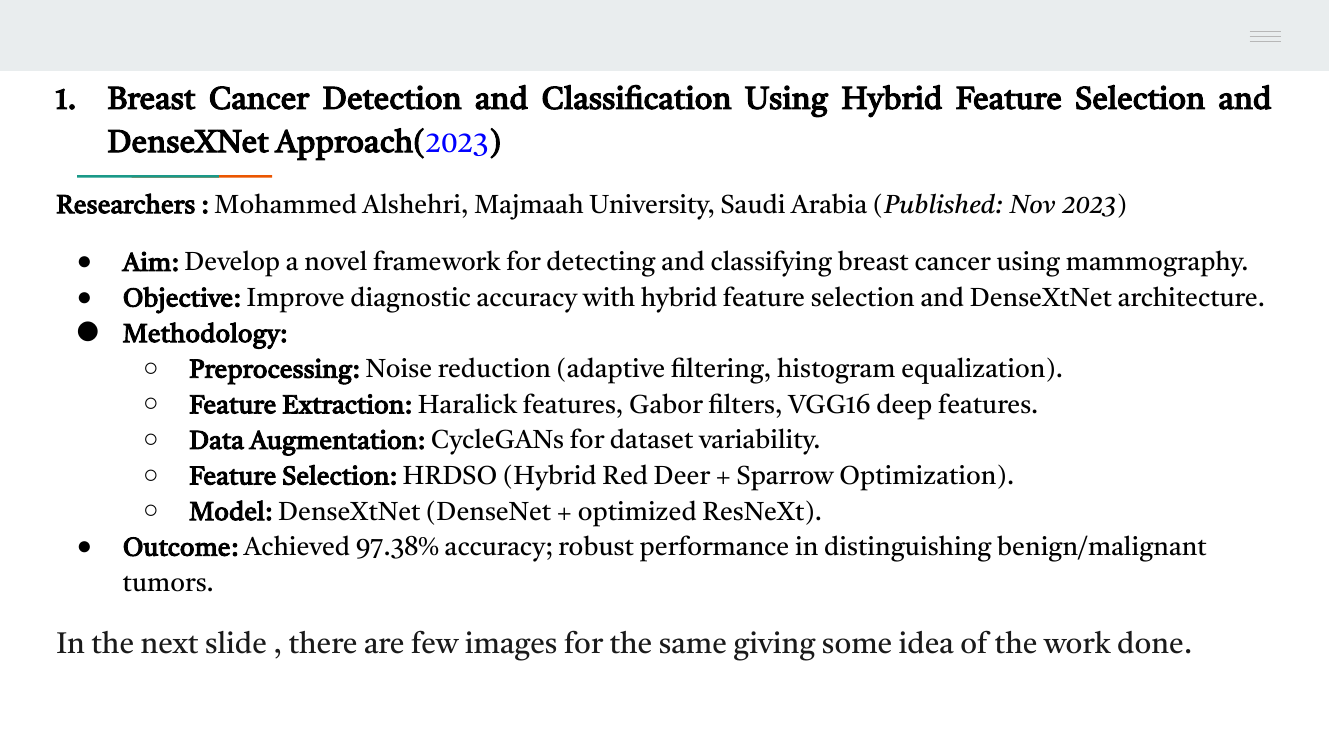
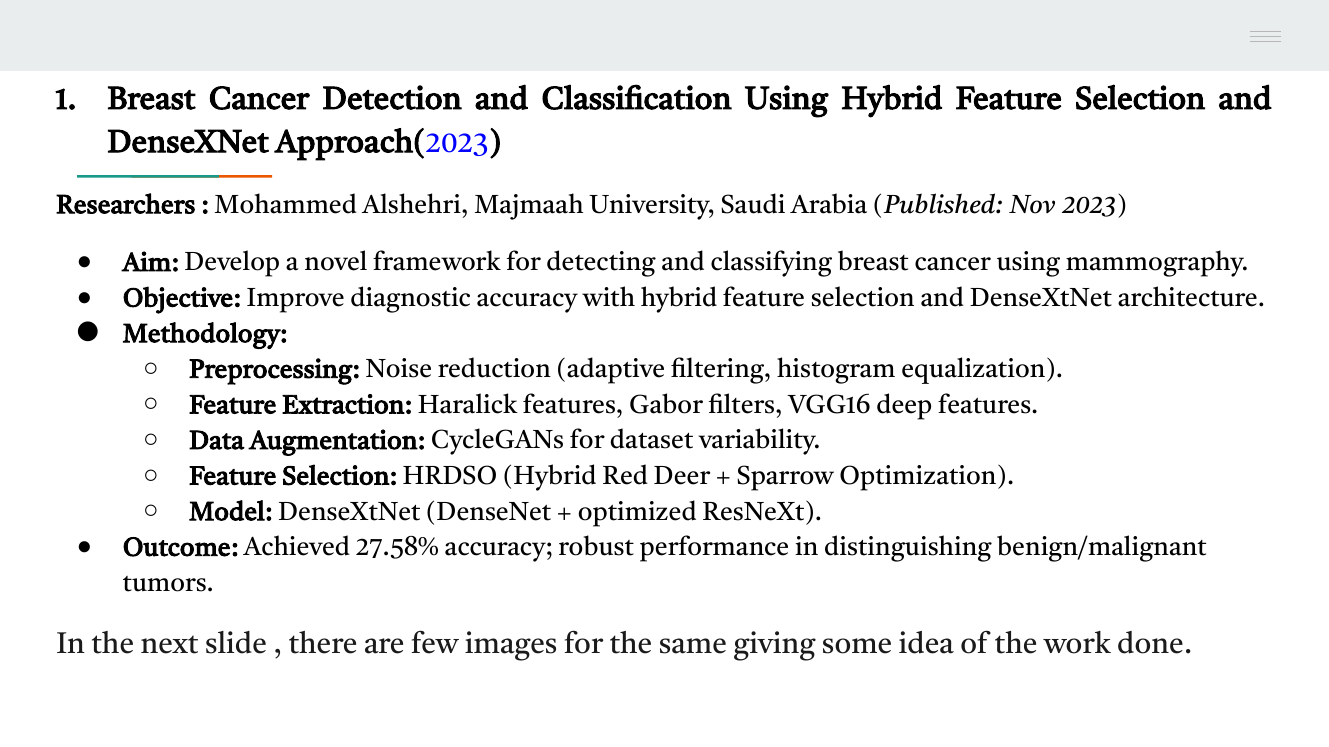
97.38%: 97.38% -> 27.58% (397, 548)
